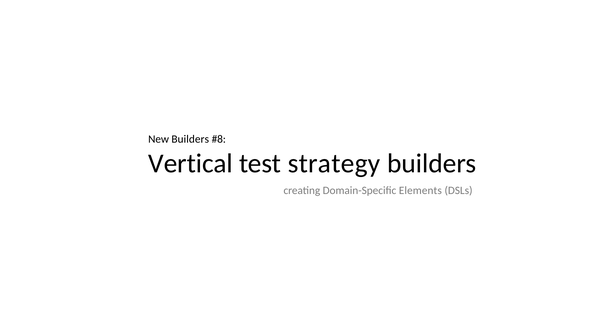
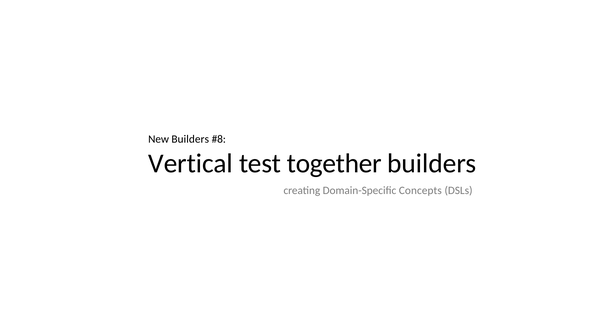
strategy: strategy -> together (334, 164)
Elements: Elements -> Concepts (420, 191)
